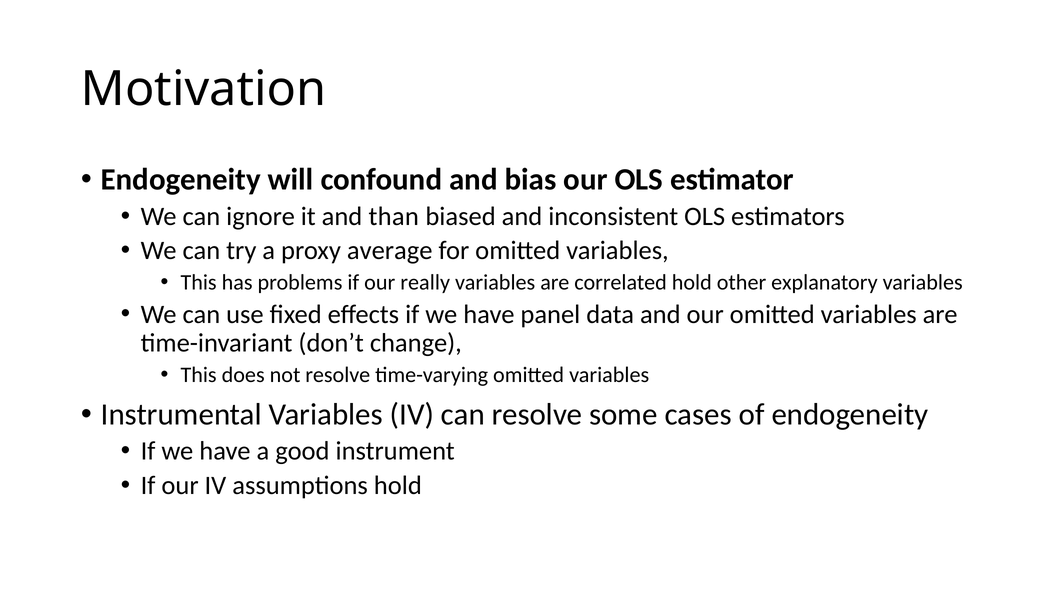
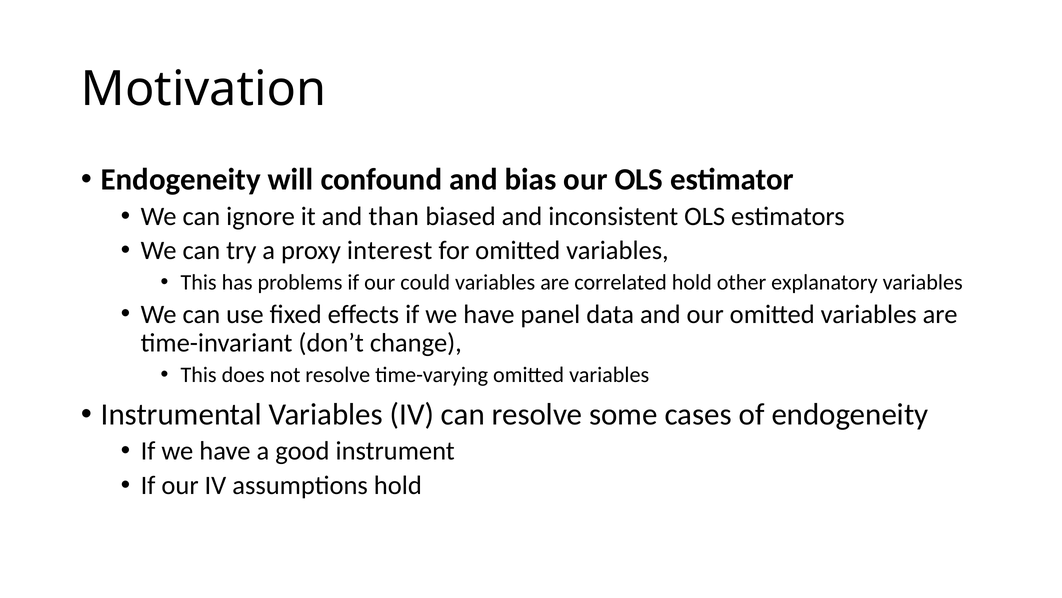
average: average -> interest (390, 250)
really: really -> could (425, 282)
